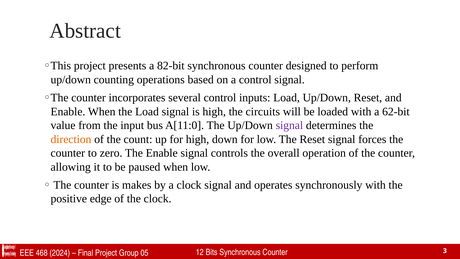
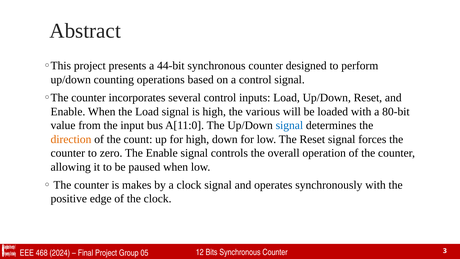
82-bit: 82-bit -> 44-bit (171, 66)
circuits: circuits -> various (263, 112)
62-bit: 62-bit -> 80-bit (396, 112)
signal colour: purple -> blue (289, 125)
